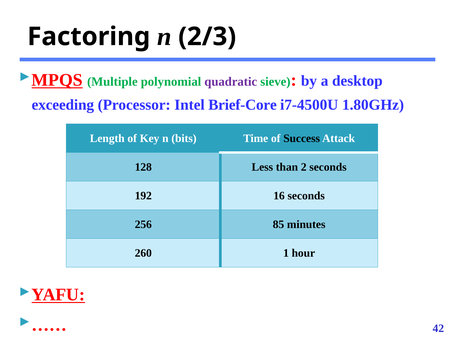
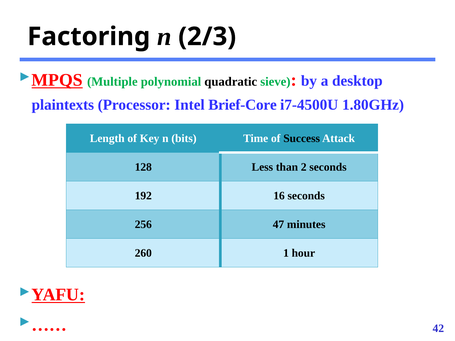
quadratic colour: purple -> black (231, 82)
exceeding: exceeding -> plaintexts (63, 105)
85: 85 -> 47 (278, 224)
